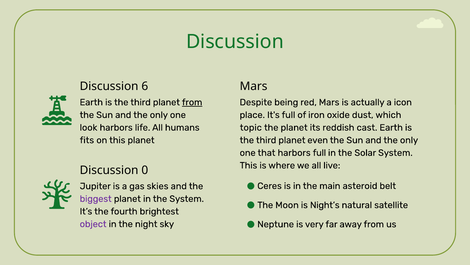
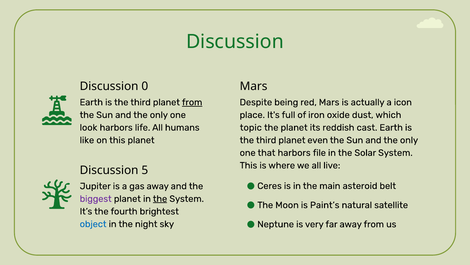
6: 6 -> 0 (145, 86)
fits: fits -> like (87, 140)
harbors full: full -> file (319, 152)
0: 0 -> 5 (145, 170)
gas skies: skies -> away (158, 186)
the underline: none -> present (160, 198)
Night’s: Night’s -> Paint’s (325, 205)
object colour: purple -> blue (93, 224)
